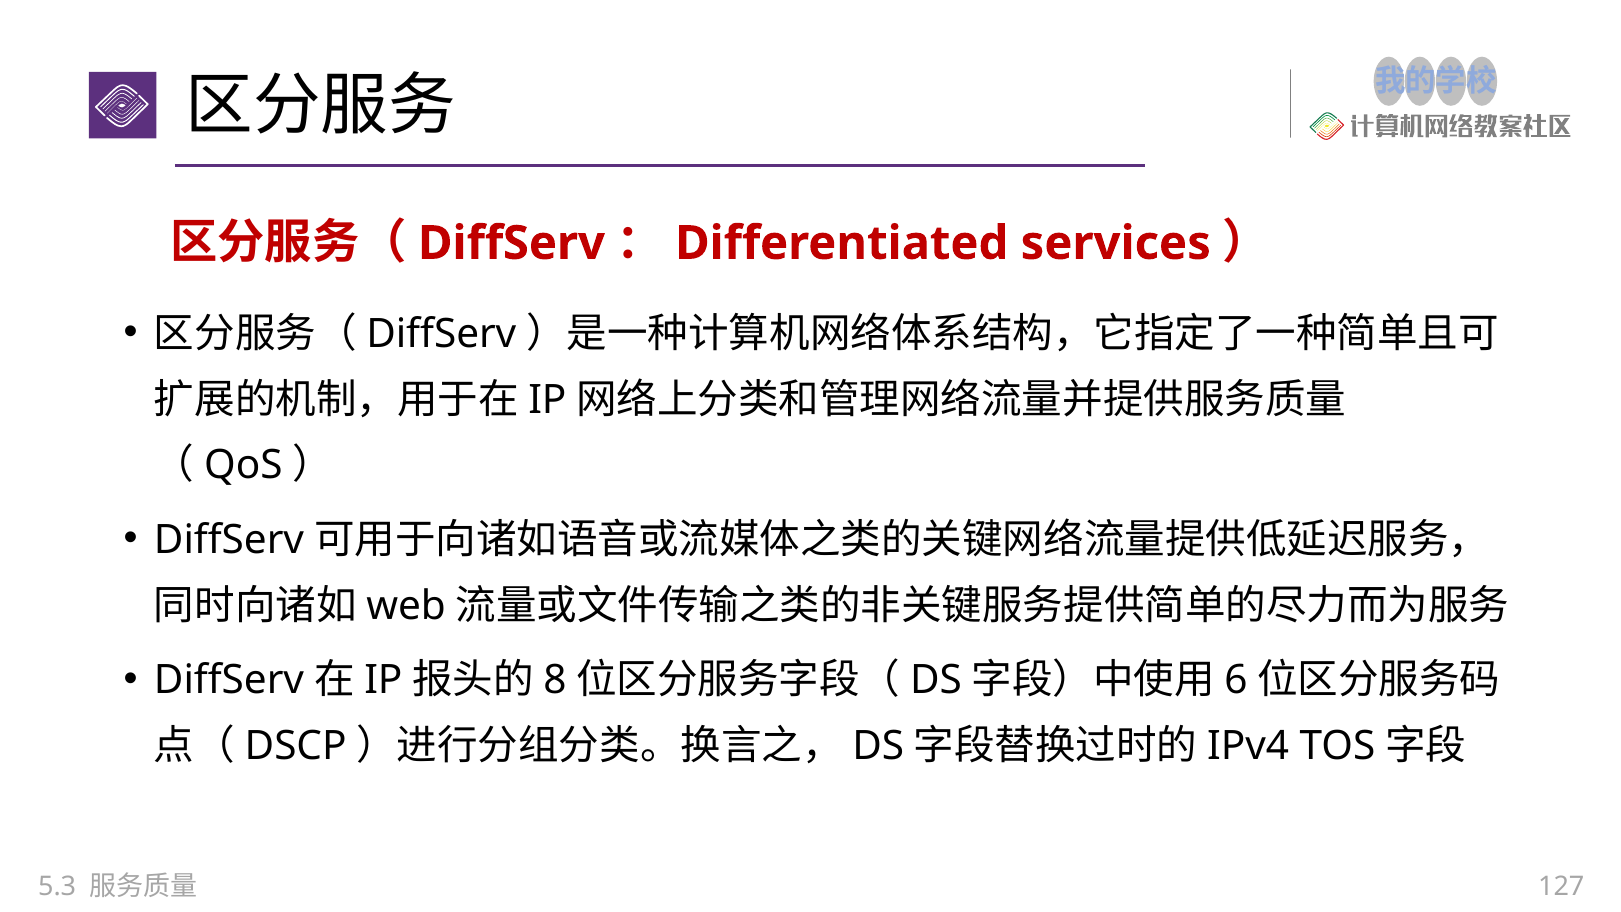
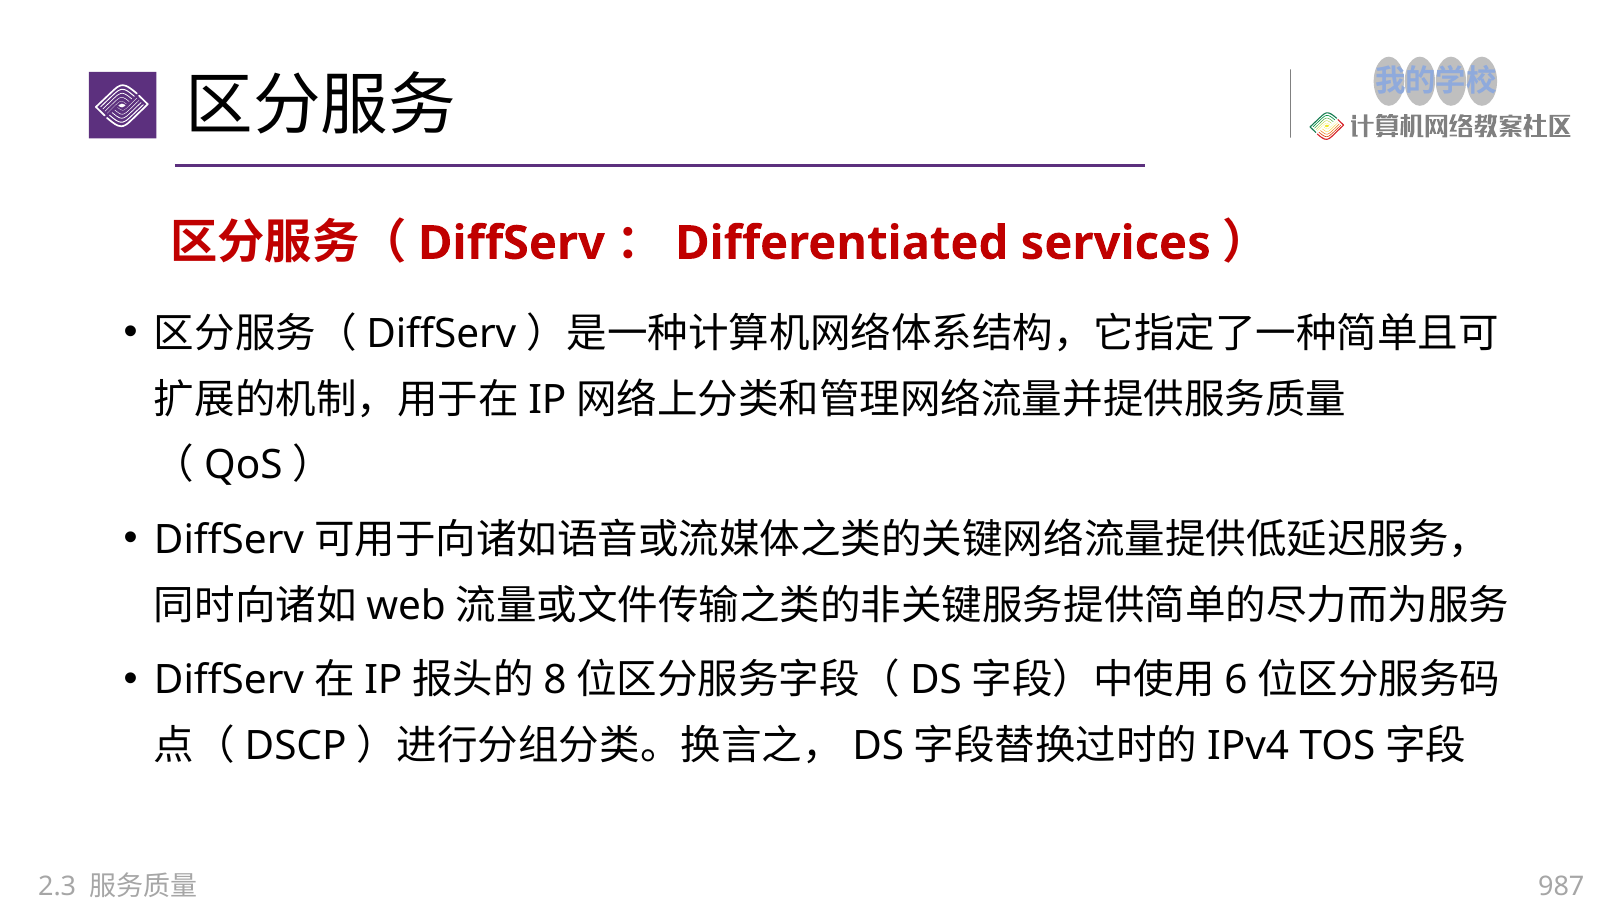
5.3: 5.3 -> 2.3 (57, 887)
127: 127 -> 987 (1561, 887)
